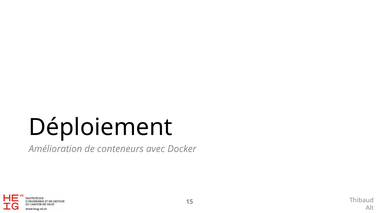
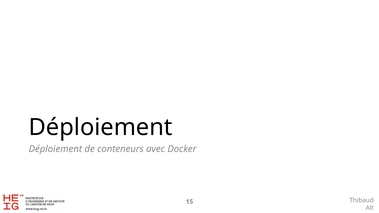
Amélioration: Amélioration -> Déploiement (55, 149)
